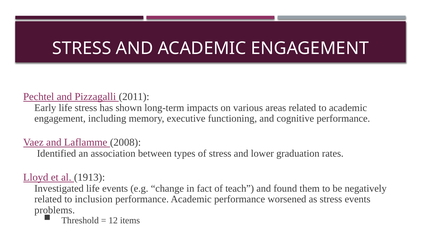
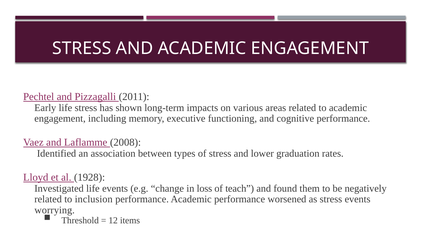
1913: 1913 -> 1928 (90, 177)
fact: fact -> loss (204, 188)
problems: problems -> worrying (55, 210)
